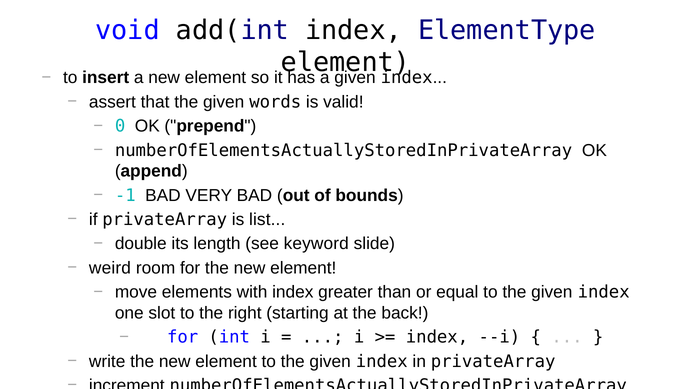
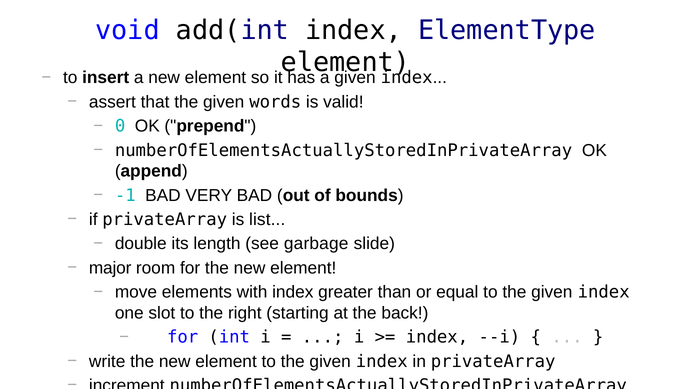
keyword: keyword -> garbage (316, 244)
weird: weird -> major (110, 268)
